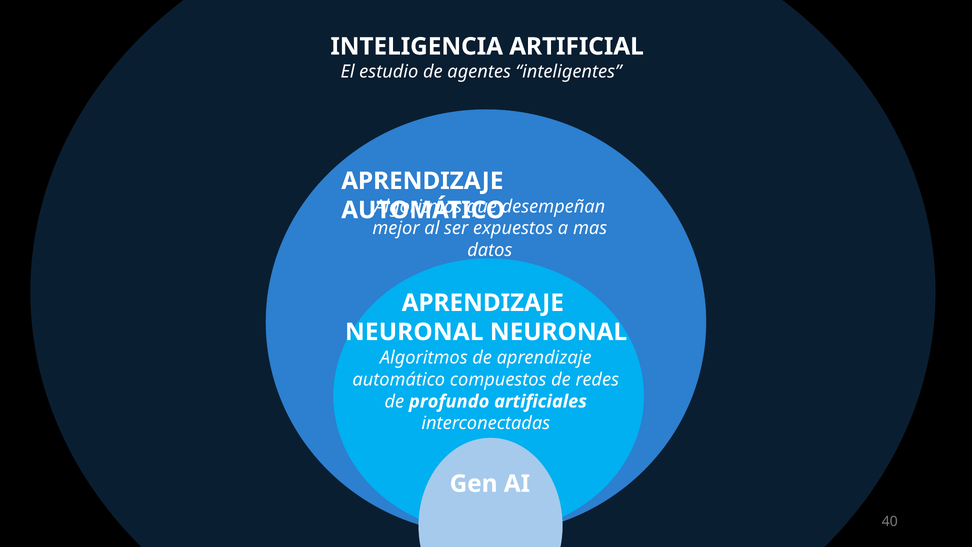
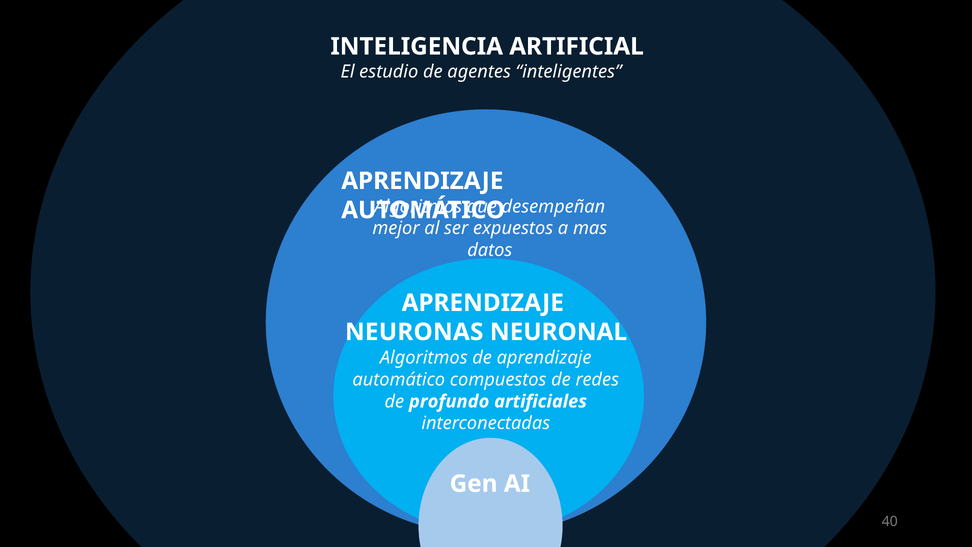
NEURONAL: NEURONAL -> NEURONAS (414, 332)
